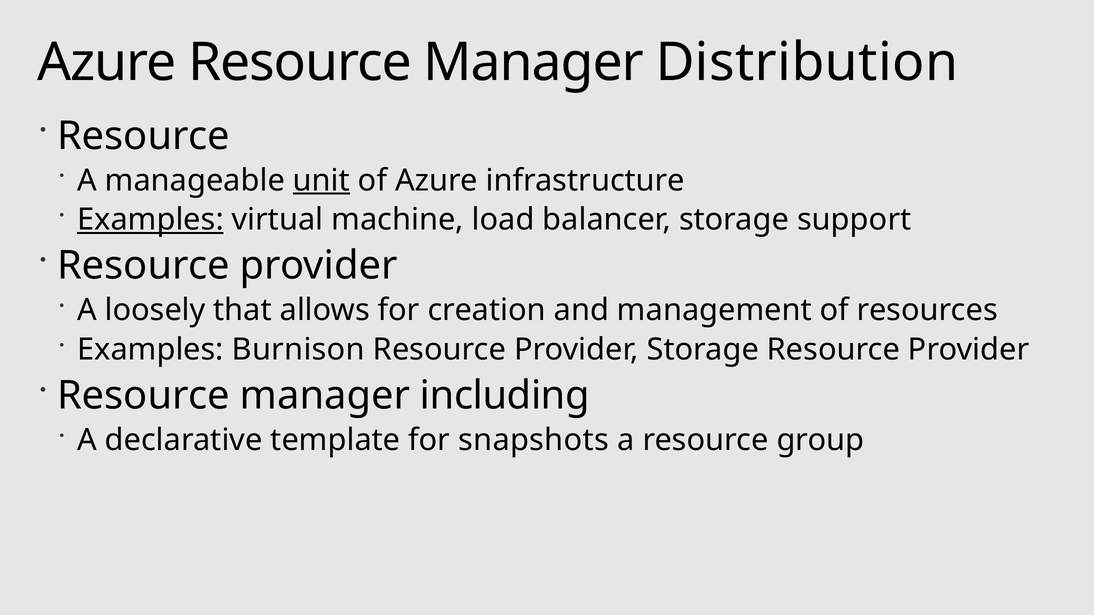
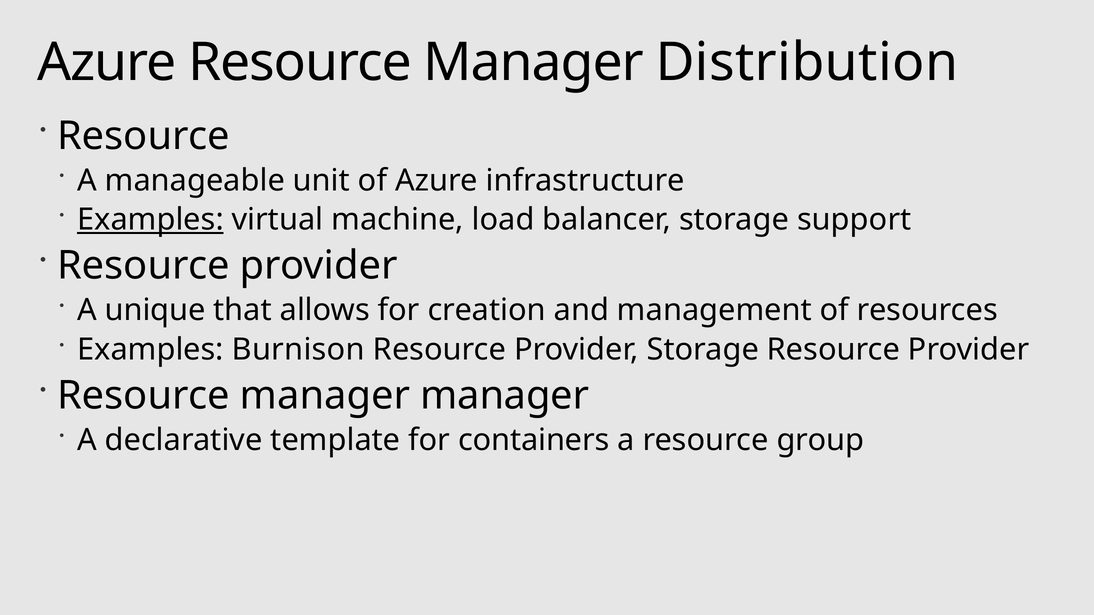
unit underline: present -> none (321, 180)
loosely: loosely -> unique (155, 310)
manager including: including -> manager (505, 396)
snapshots: snapshots -> containers (534, 440)
